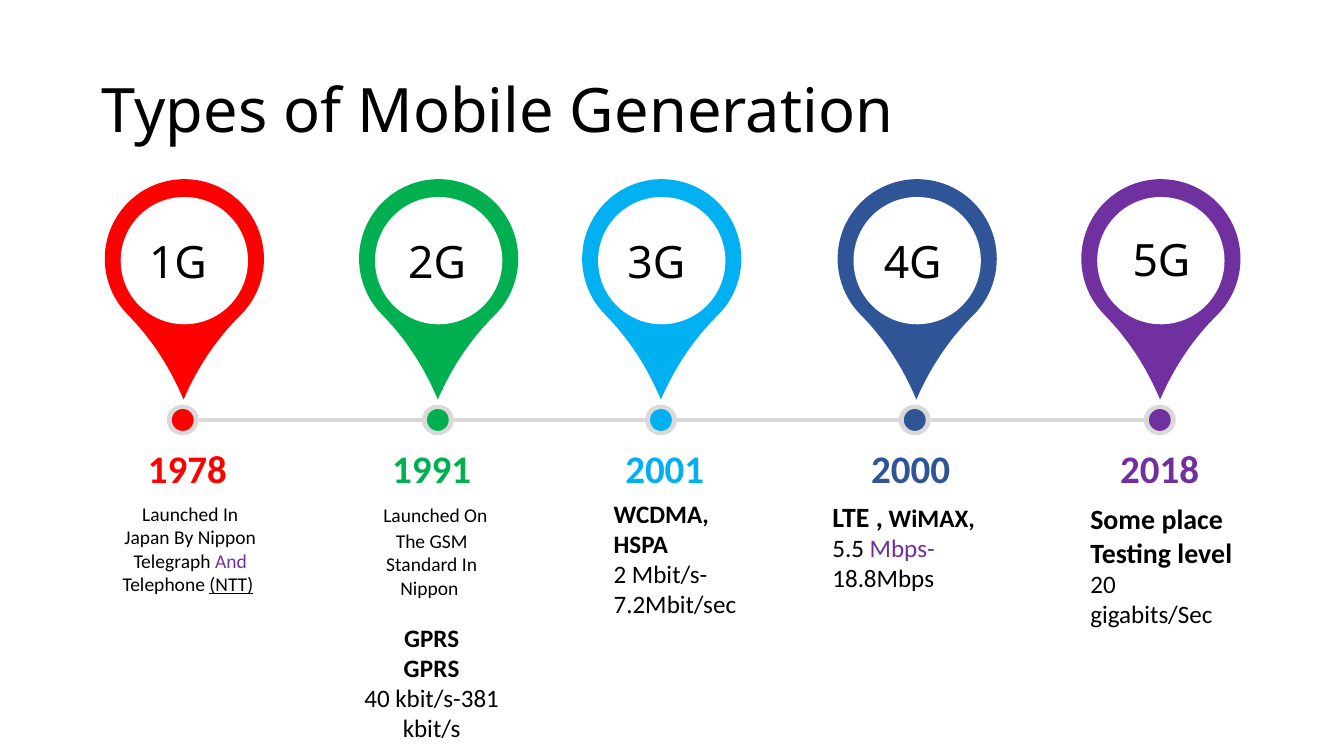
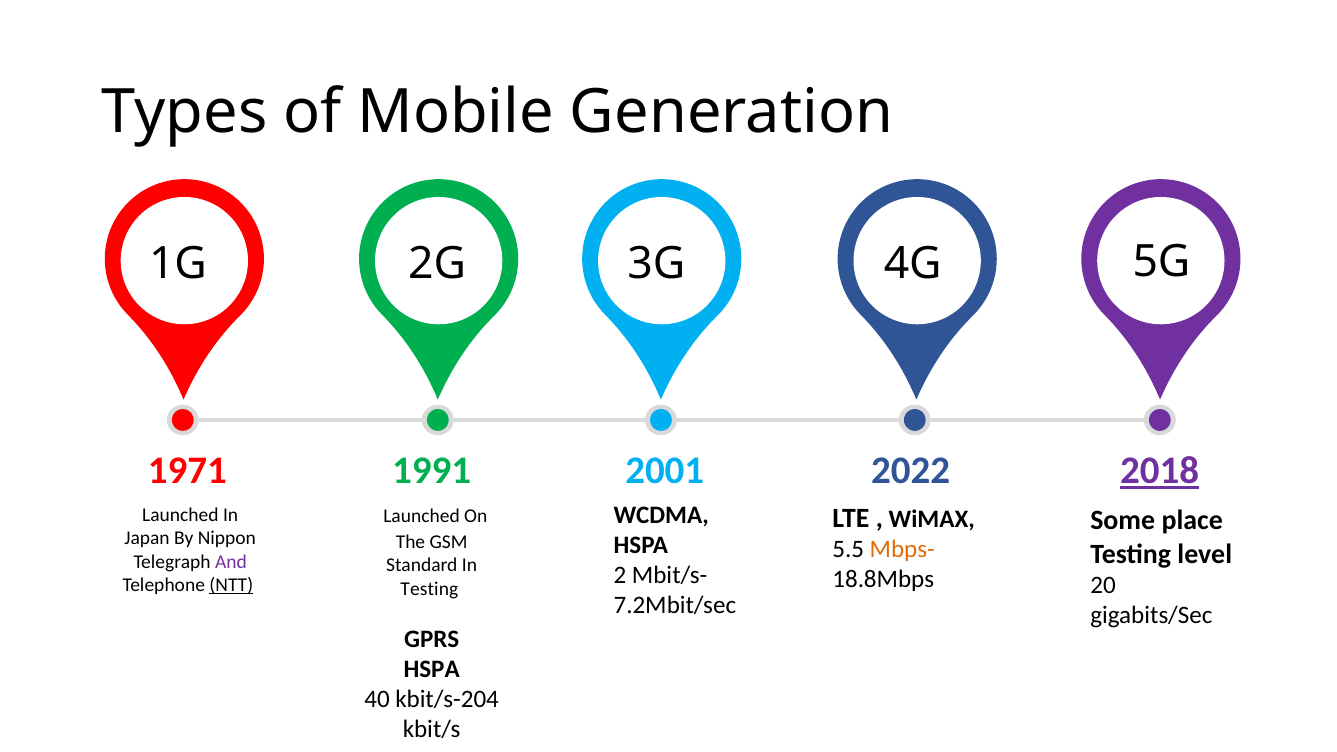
1978: 1978 -> 1971 (187, 471)
2000: 2000 -> 2022 (911, 471)
2018 underline: none -> present (1160, 471)
Mbps- colour: purple -> orange (902, 550)
Nippon: Nippon -> Testing (429, 589)
GPRS: GPRS -> HSPA (432, 670)
kbit/s-381: kbit/s-381 -> kbit/s-204 (447, 700)
